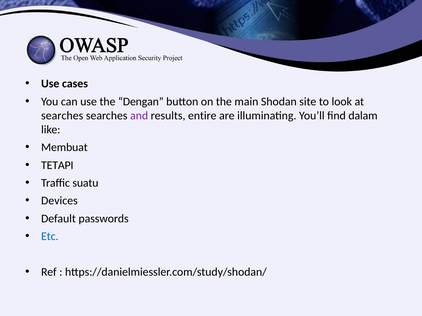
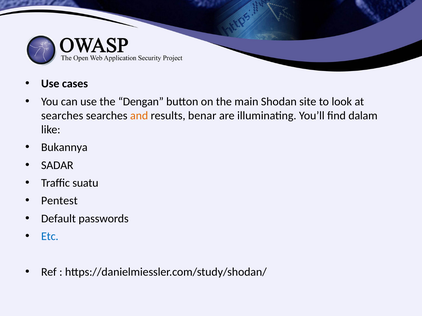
and colour: purple -> orange (139, 116)
entire: entire -> benar (202, 116)
Membuat: Membuat -> Bukannya (64, 148)
TETAPI: TETAPI -> SADAR (57, 165)
Devices: Devices -> Pentest (59, 201)
